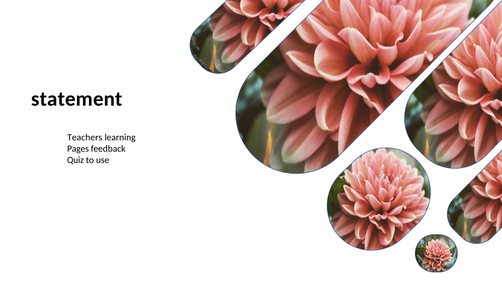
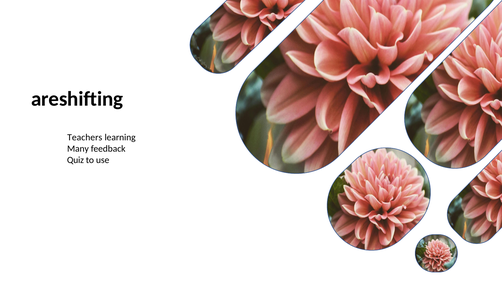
statement: statement -> areshifting (77, 99)
Pages: Pages -> Many (78, 149)
